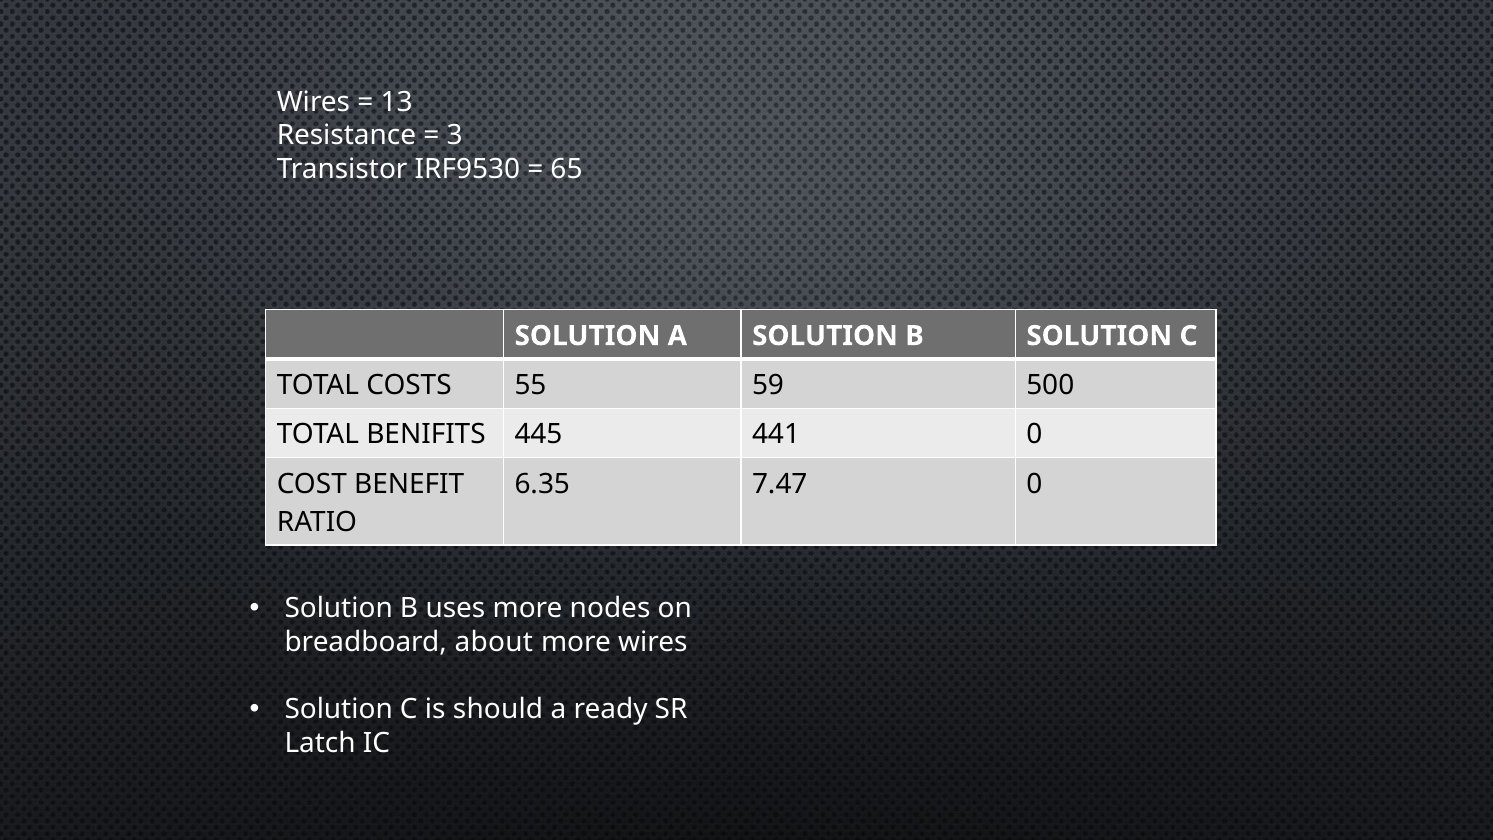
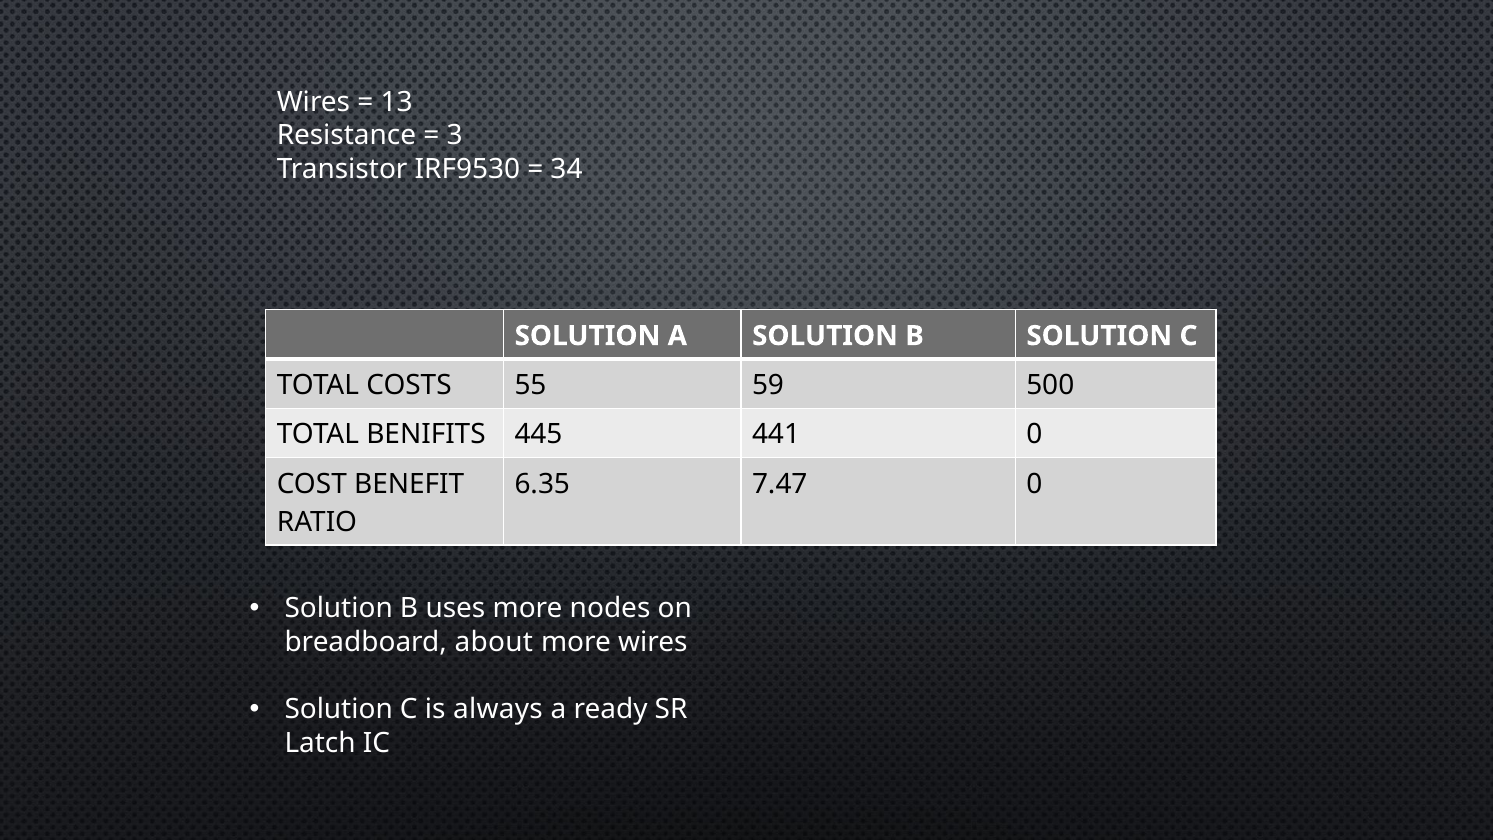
65: 65 -> 34 (567, 169)
should: should -> always (498, 709)
